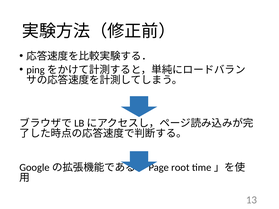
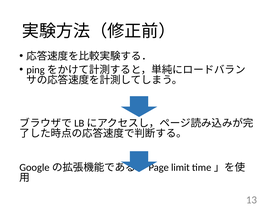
root: root -> limit (180, 168)
